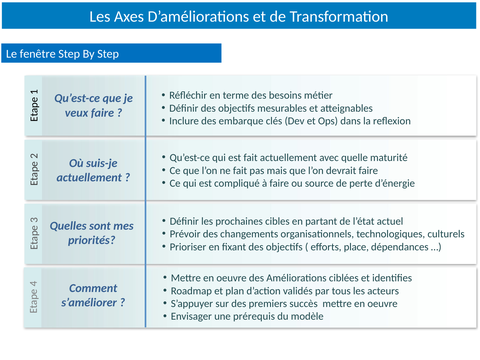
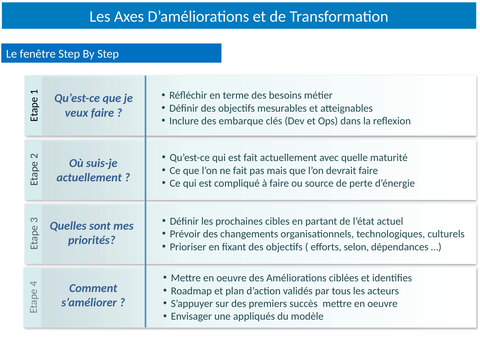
place: place -> selon (356, 247)
prérequis: prérequis -> appliqués (254, 316)
